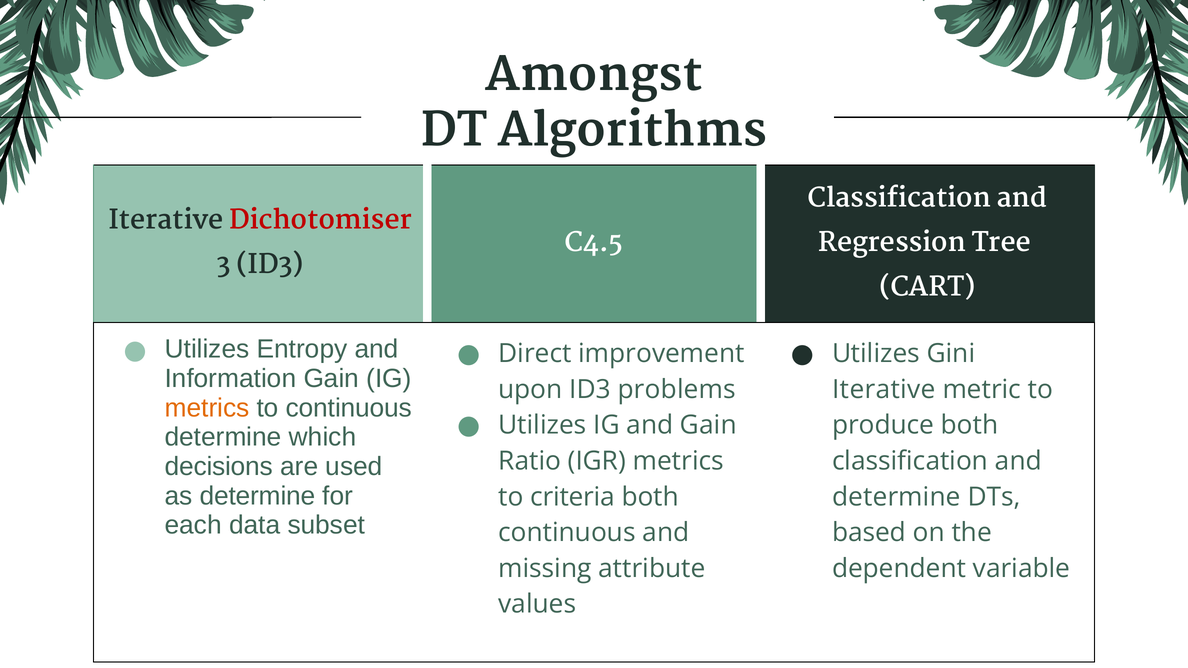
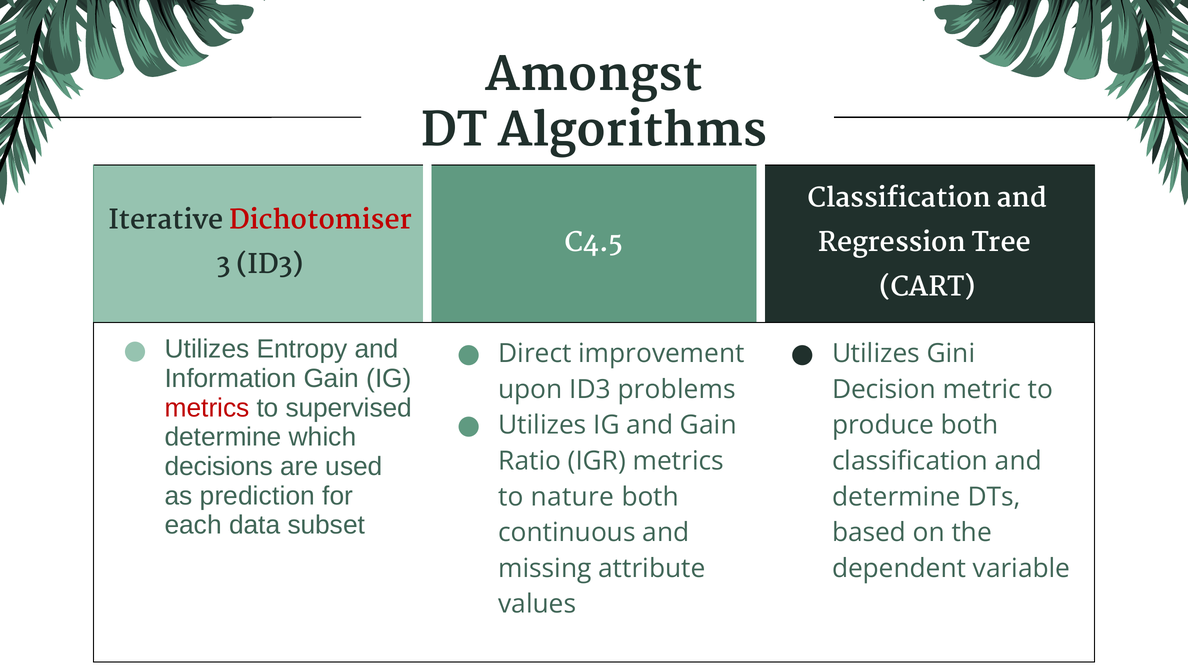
Iterative: Iterative -> Decision (884, 390)
metrics colour: orange -> red (207, 408)
to continuous: continuous -> supervised (349, 408)
as determine: determine -> prediction (257, 496)
criteria: criteria -> nature (572, 497)
